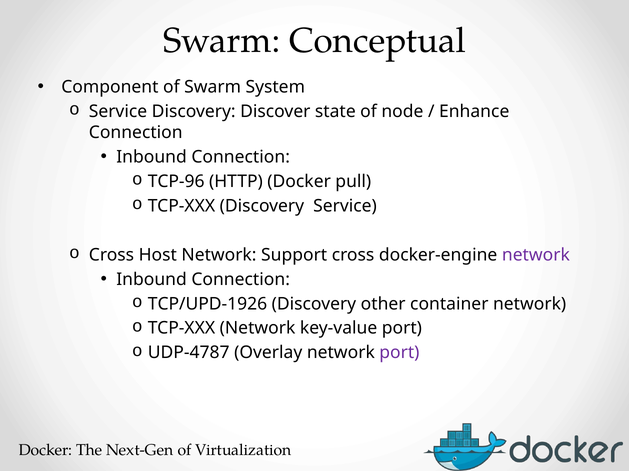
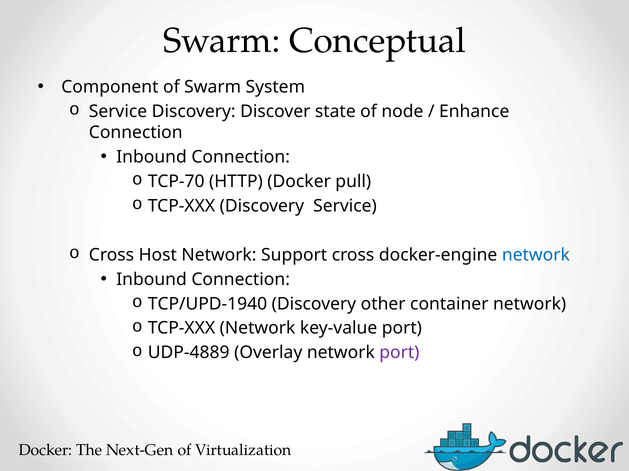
TCP-96: TCP-96 -> TCP-70 (176, 182)
network colour: purple -> blue (536, 255)
TCP/UPD-1926: TCP/UPD-1926 -> TCP/UPD-1940 (207, 304)
UDP-4787: UDP-4787 -> UDP-4889 (189, 353)
